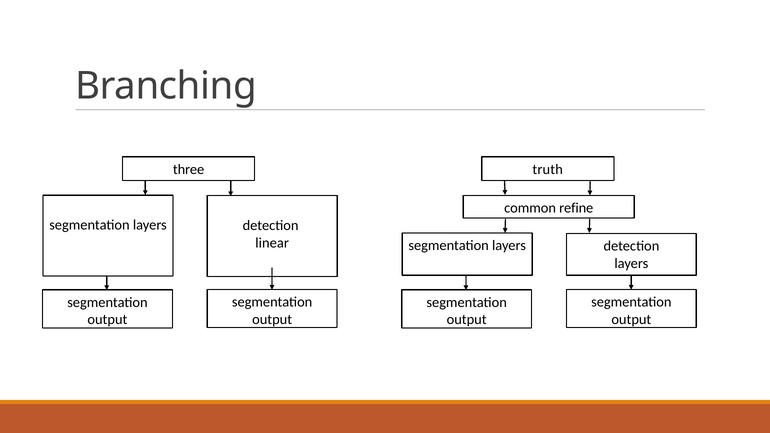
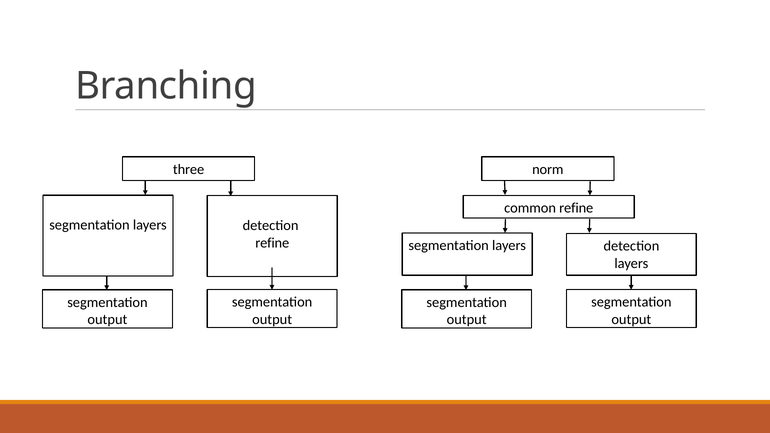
truth: truth -> norm (548, 169)
linear: linear -> refine (272, 243)
